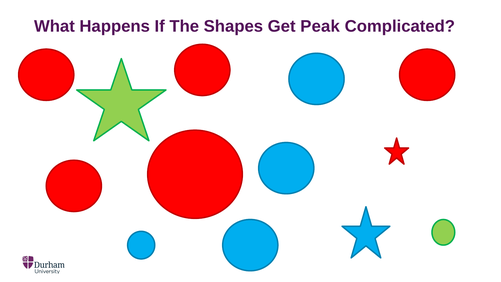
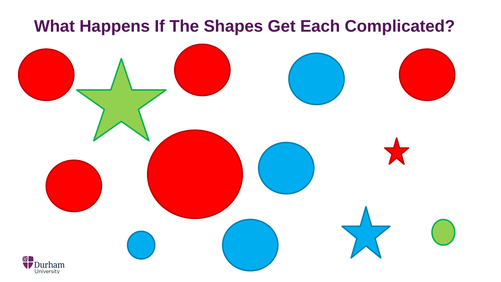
Peak: Peak -> Each (320, 26)
